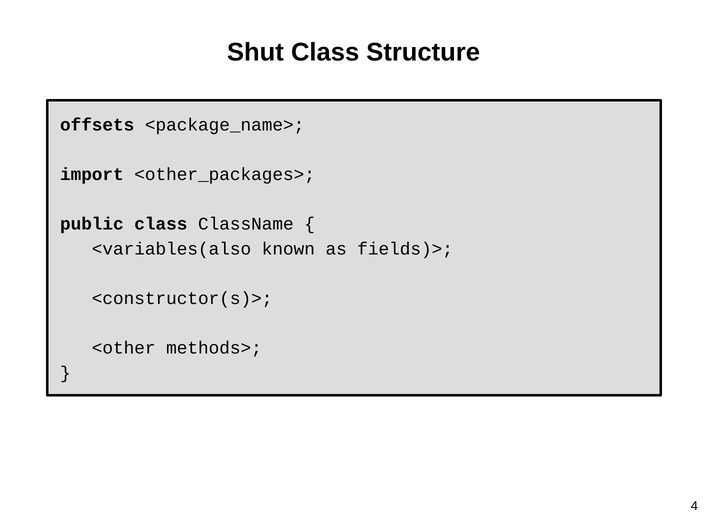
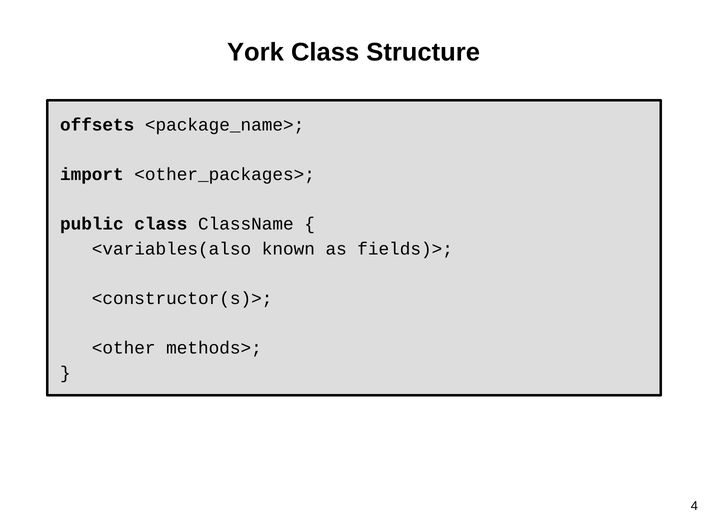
Shut: Shut -> York (255, 52)
